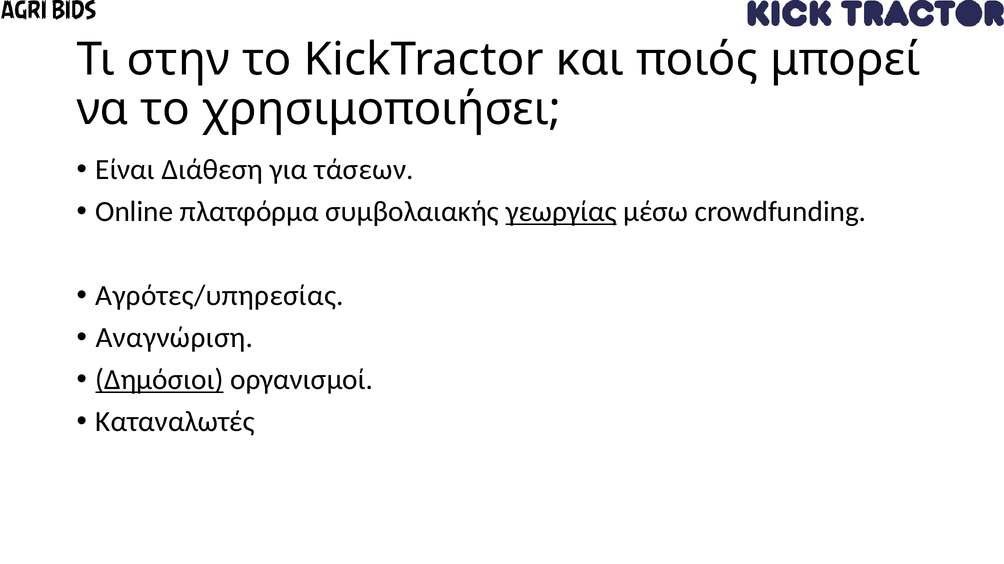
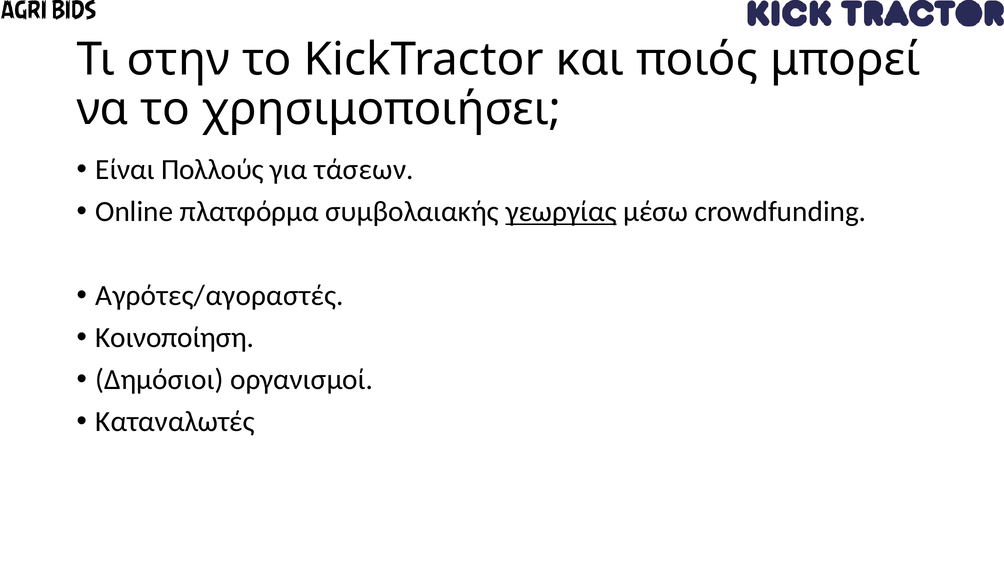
Διάθεση: Διάθεση -> Πολλούς (213, 170)
Αγρότες/υπηρεσίας: Αγρότες/υπηρεσίας -> Αγρότες/αγοραστές (220, 296)
Αναγνώριση: Αναγνώριση -> Κοινοποίηση (175, 338)
Δημόσιοι underline: present -> none (159, 380)
